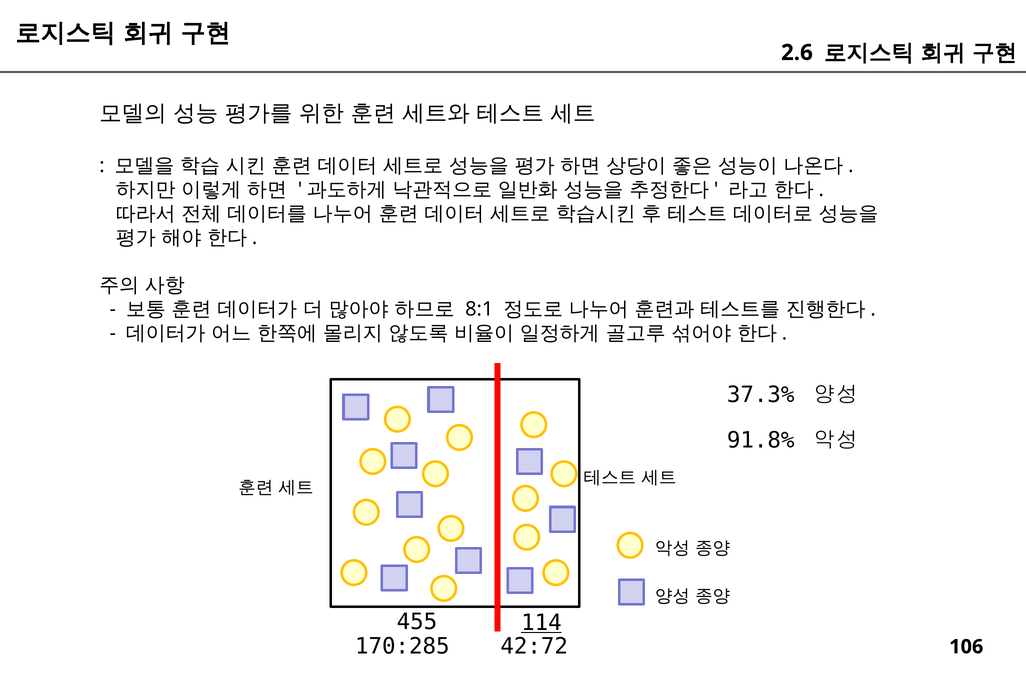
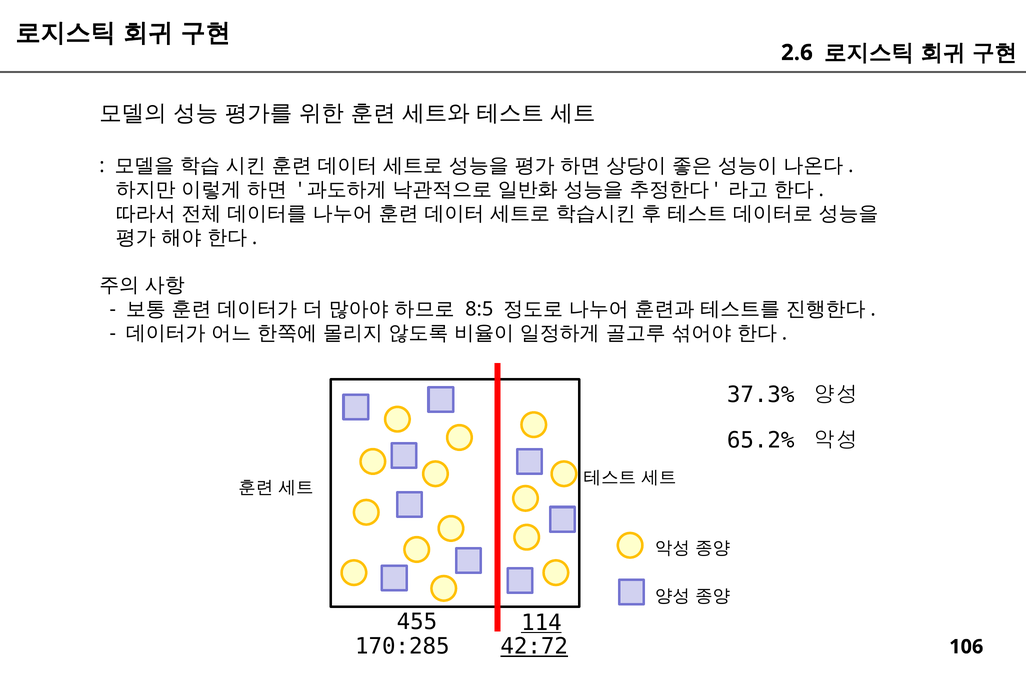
8:1: 8:1 -> 8:5 (479, 309)
91.8%: 91.8% -> 65.2% (761, 440)
42:72 underline: none -> present (534, 646)
